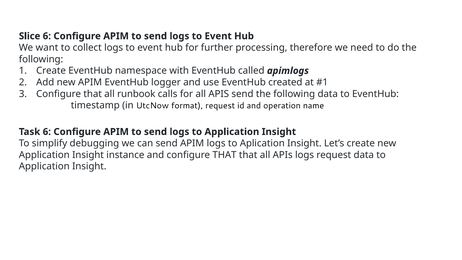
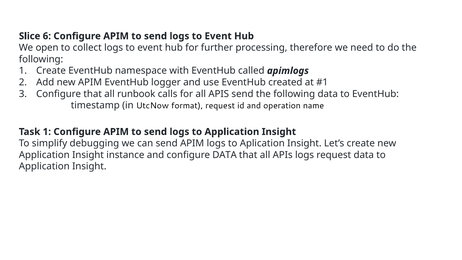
want: want -> open (47, 48)
Task 6: 6 -> 1 (47, 132)
and configure THAT: THAT -> DATA (225, 155)
